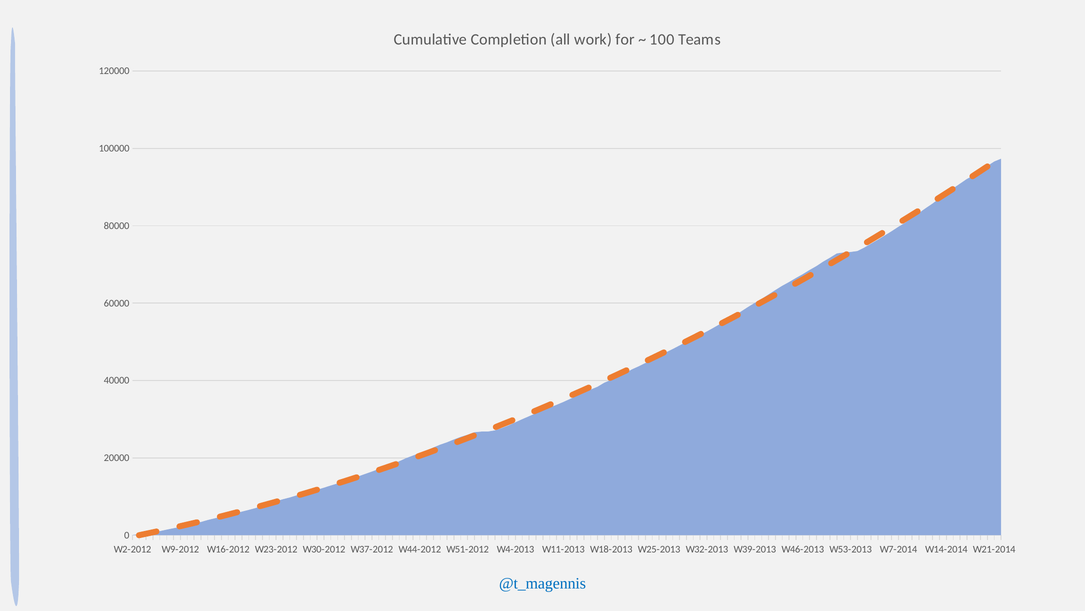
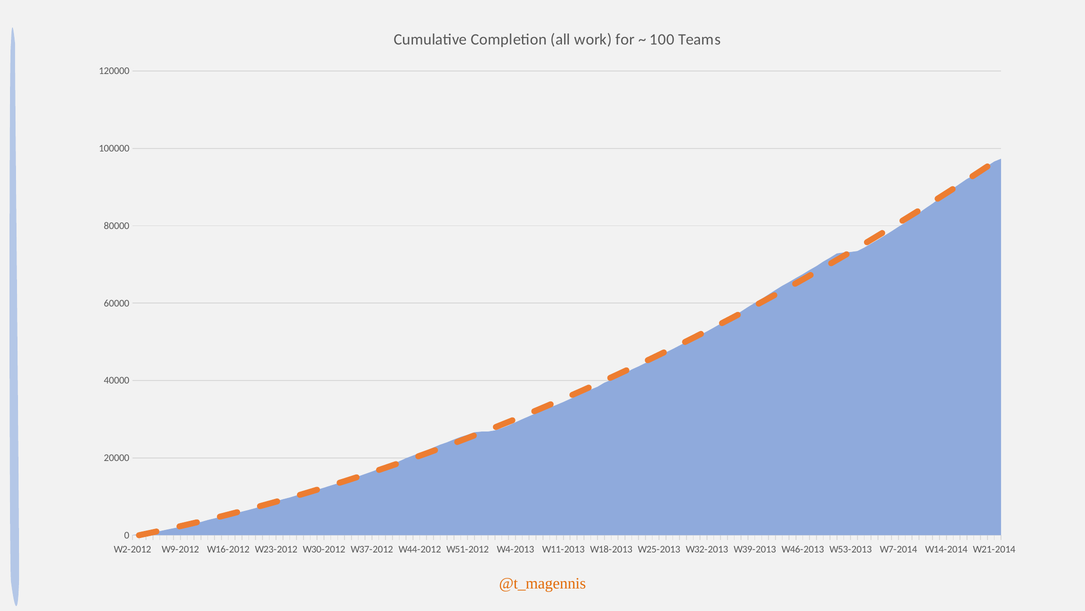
@t_magennis colour: blue -> orange (542, 583)
